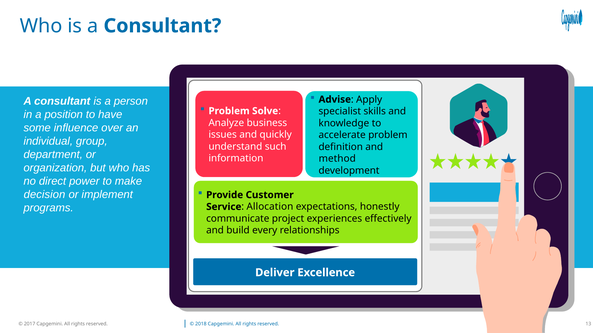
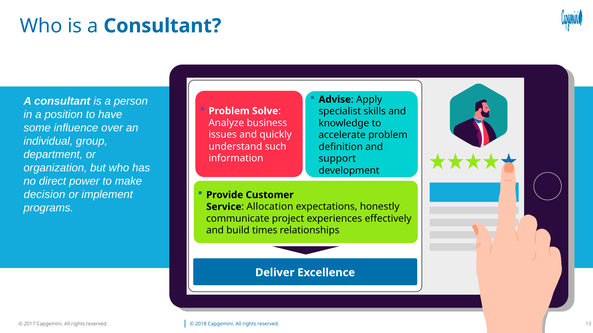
method: method -> support (337, 159)
every: every -> times (265, 231)
